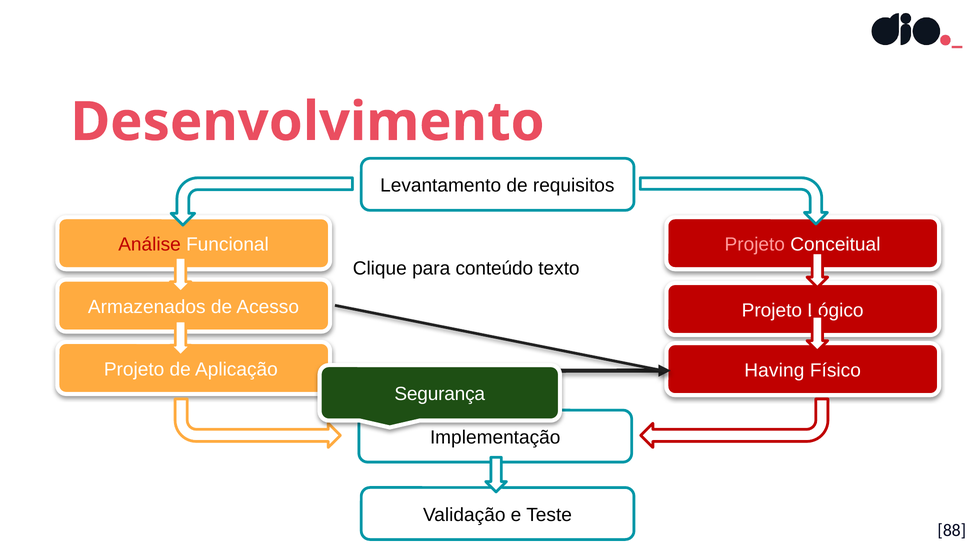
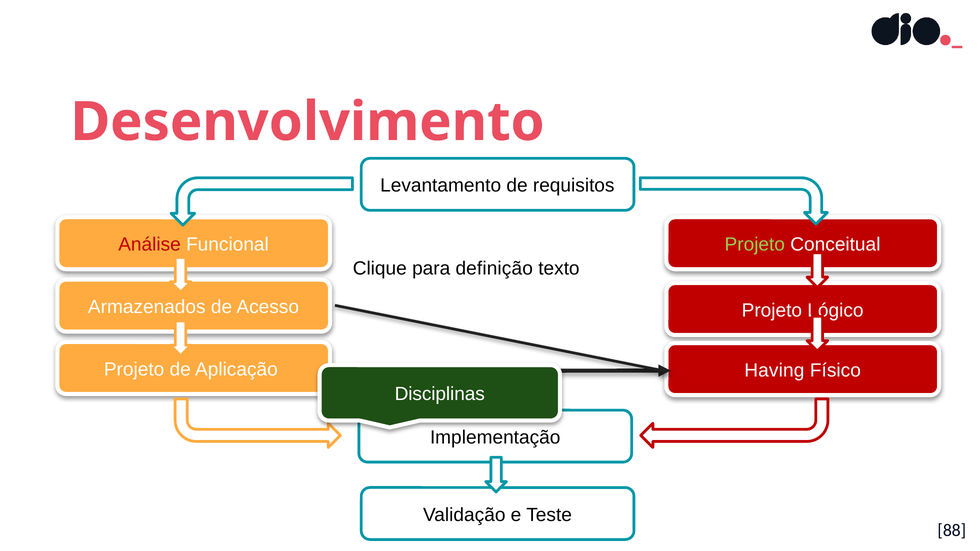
Projeto colour: pink -> light green (755, 245)
conteúdo: conteúdo -> definição (494, 269)
Segurança: Segurança -> Disciplinas (440, 394)
